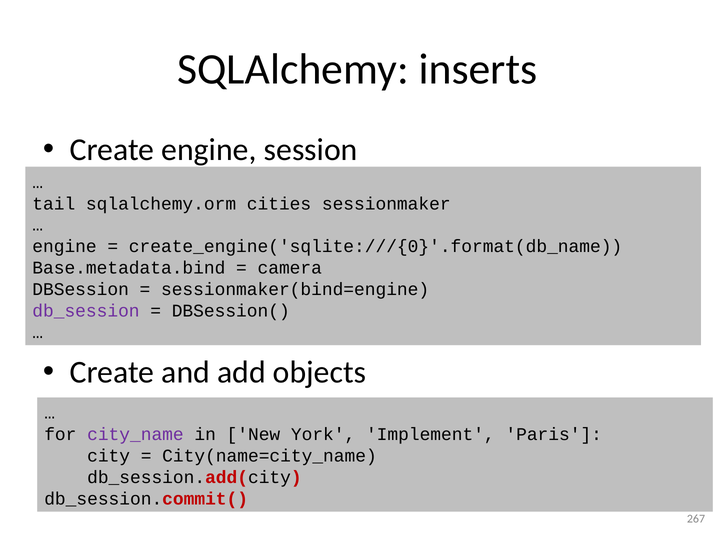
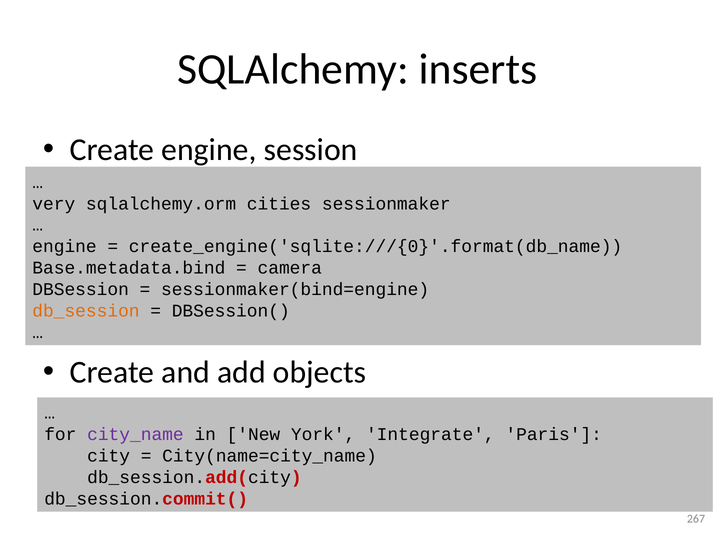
tail: tail -> very (54, 204)
db_session colour: purple -> orange (86, 311)
Implement: Implement -> Integrate (430, 435)
